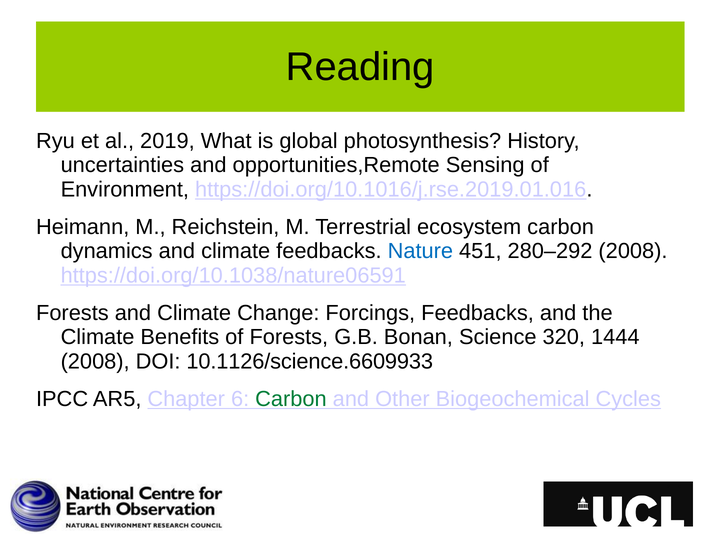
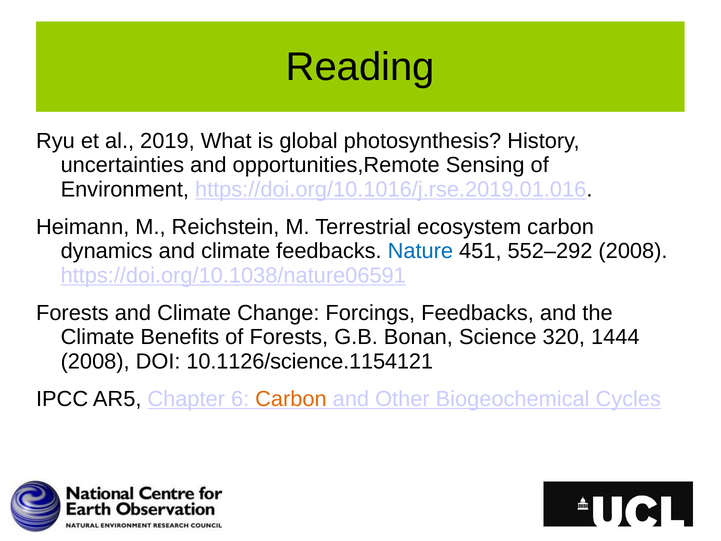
280–292: 280–292 -> 552–292 (550, 251)
10.1126/science.6609933: 10.1126/science.6609933 -> 10.1126/science.1154121 (310, 361)
Carbon colour: green -> orange (291, 399)
